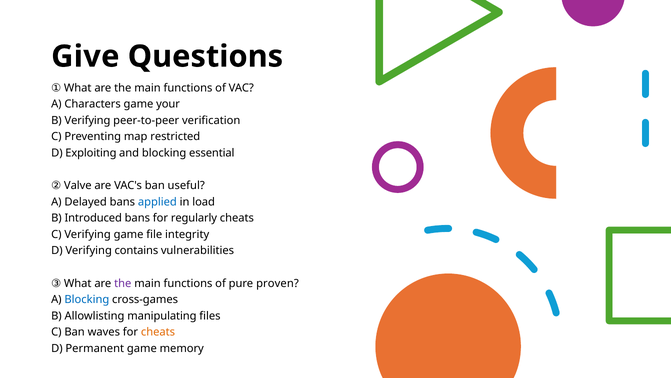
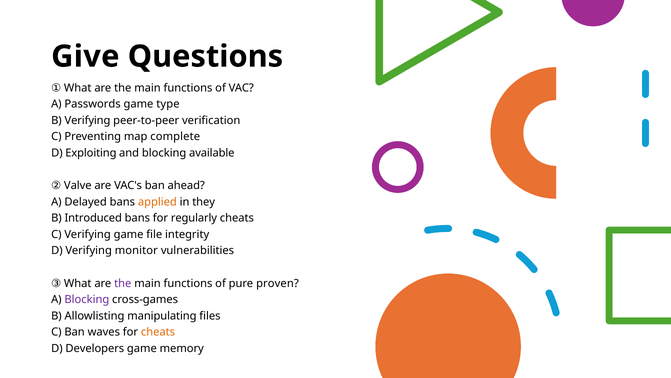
Characters: Characters -> Passwords (93, 104)
your: your -> type (168, 104)
restricted: restricted -> complete (175, 137)
essential: essential -> available (212, 153)
useful: useful -> ahead (186, 185)
applied colour: blue -> orange (157, 202)
load: load -> they (204, 202)
contains: contains -> monitor (136, 250)
Blocking colour: blue -> purple (87, 299)
Permanent: Permanent -> Developers (95, 348)
